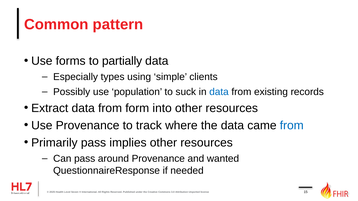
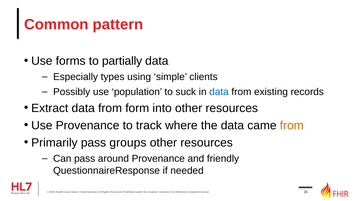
from colour: blue -> orange (292, 126)
implies: implies -> groups (128, 143)
wanted: wanted -> friendly (223, 159)
